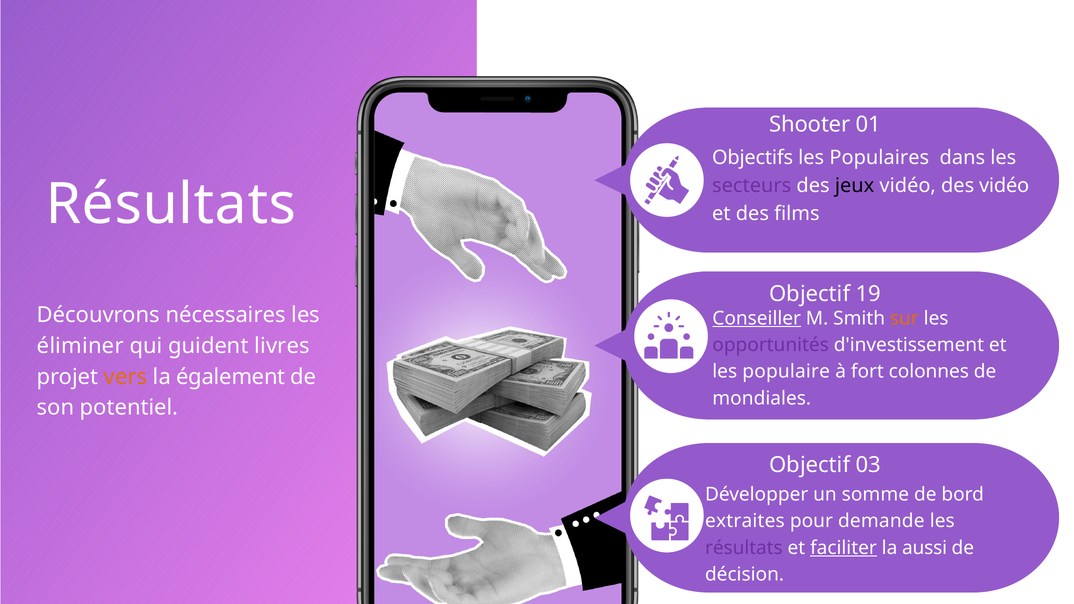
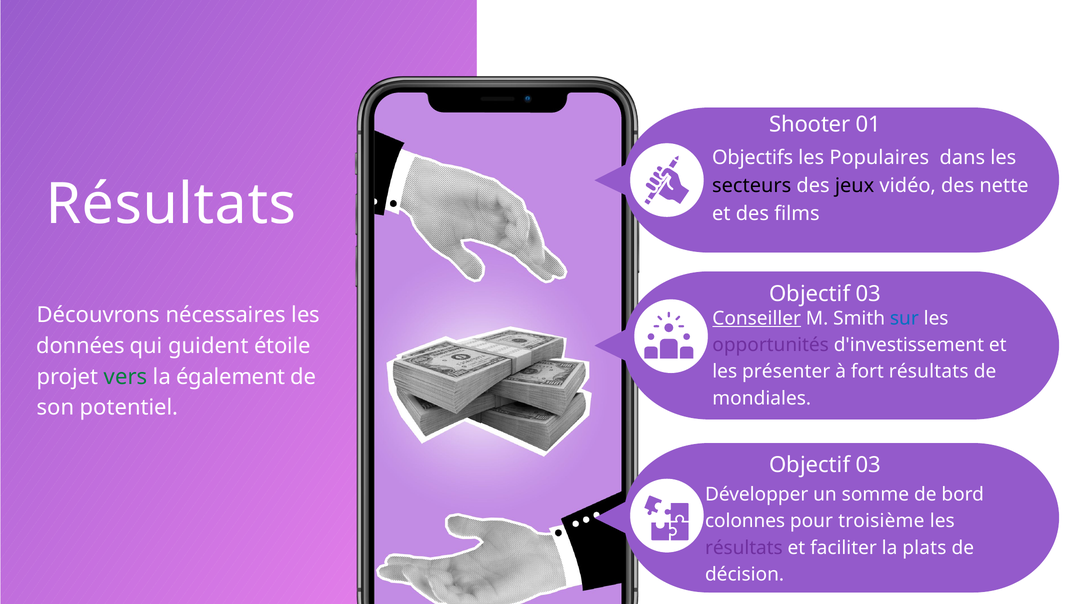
secteurs colour: purple -> black (752, 186)
des vidéo: vidéo -> nette (1004, 186)
19: 19 -> 03 (868, 294)
sur colour: orange -> blue (904, 318)
éliminer: éliminer -> données (80, 346)
livres: livres -> étoile (282, 346)
populaire: populaire -> présenter (786, 372)
fort colonnes: colonnes -> résultats (929, 372)
vers colour: orange -> green (126, 377)
extraites: extraites -> colonnes (745, 521)
demande: demande -> troisième (881, 521)
faciliter underline: present -> none (843, 548)
aussi: aussi -> plats (924, 548)
